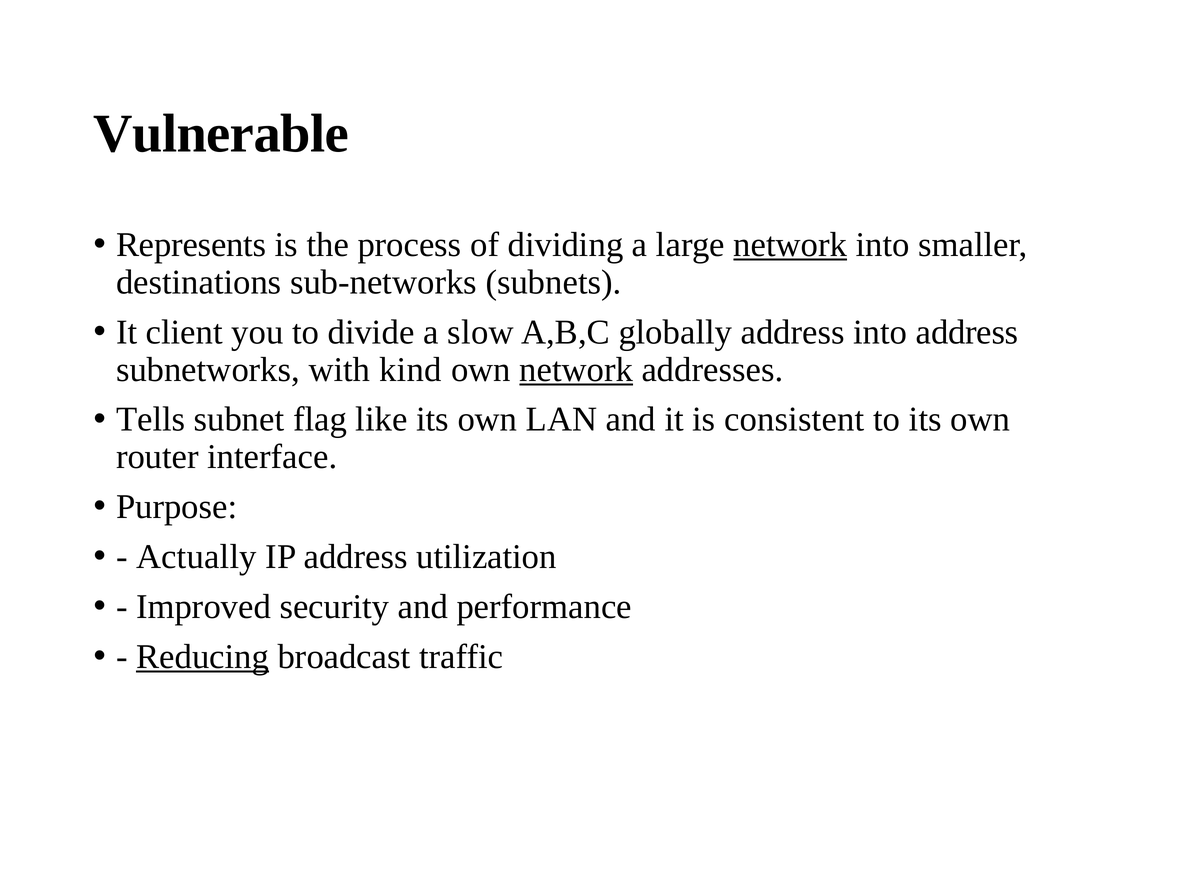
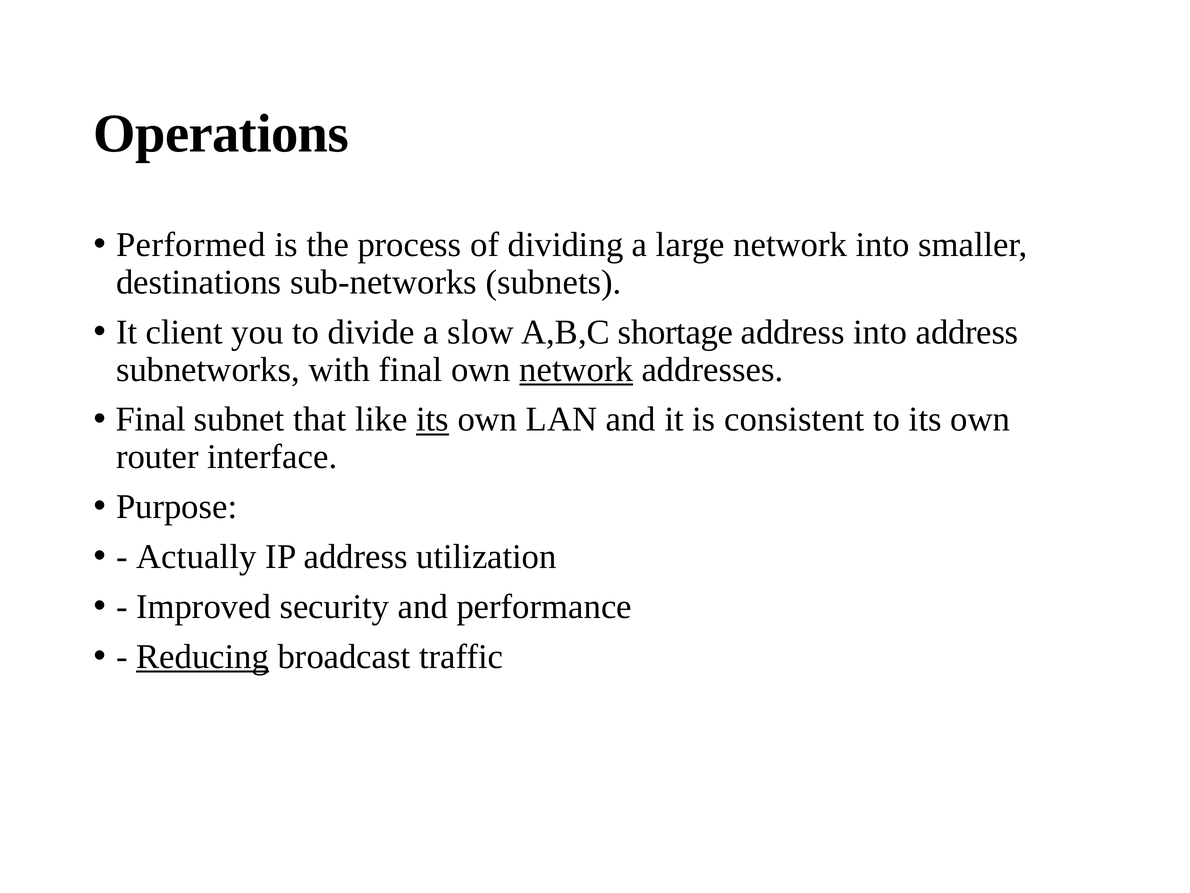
Vulnerable: Vulnerable -> Operations (221, 133)
Represents: Represents -> Performed (191, 244)
network underline: present -> none (790, 244)
globally: globally -> shortage (676, 332)
with kind: kind -> final (411, 369)
Tells: Tells -> Final (151, 419)
flag: flag -> that (320, 419)
its underline: none -> present (433, 419)
